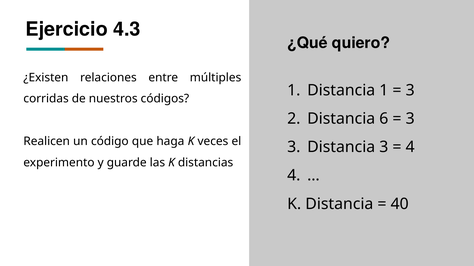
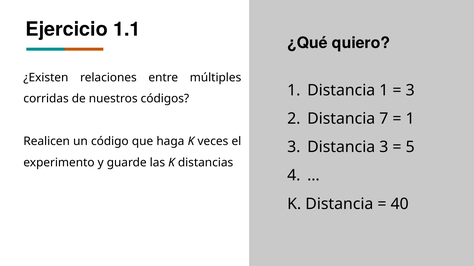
4.3: 4.3 -> 1.1 (127, 29)
6: 6 -> 7 (384, 119)
3: 3 -> 1 (410, 119)
4: 4 -> 5 (410, 147)
